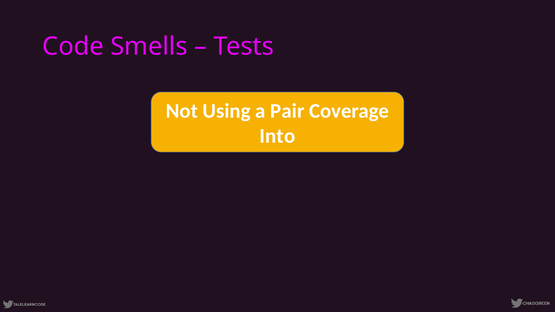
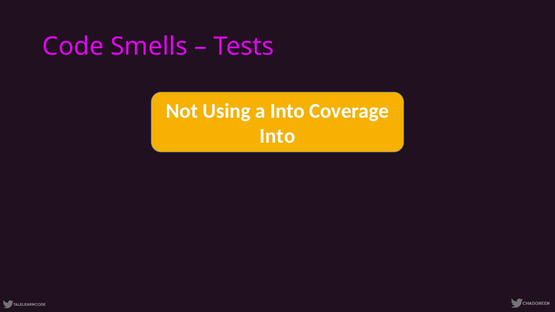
a Pair: Pair -> Into (287, 111)
